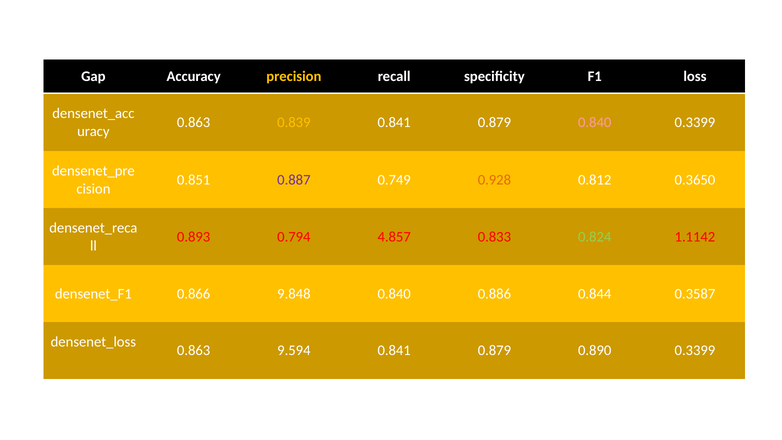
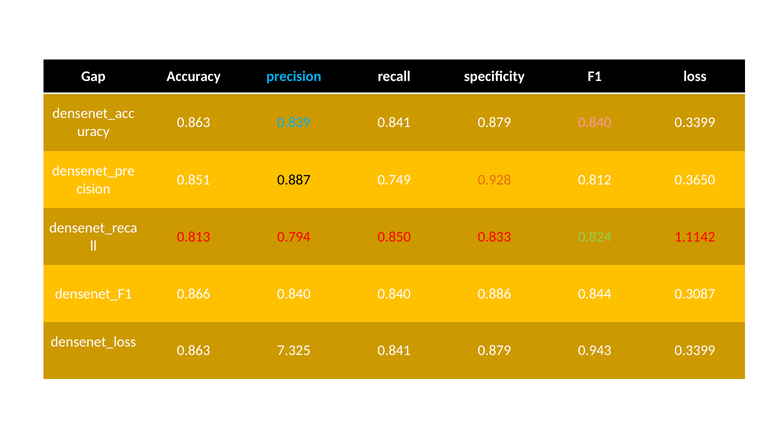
precision colour: yellow -> light blue (294, 77)
0.839 colour: yellow -> light blue (294, 122)
0.887 colour: purple -> black (294, 180)
0.893: 0.893 -> 0.813 (194, 237)
4.857: 4.857 -> 0.850 (394, 237)
0.866 9.848: 9.848 -> 0.840 (294, 294)
0.3587: 0.3587 -> 0.3087 (695, 294)
9.594: 9.594 -> 7.325 (294, 350)
0.890: 0.890 -> 0.943 (595, 350)
